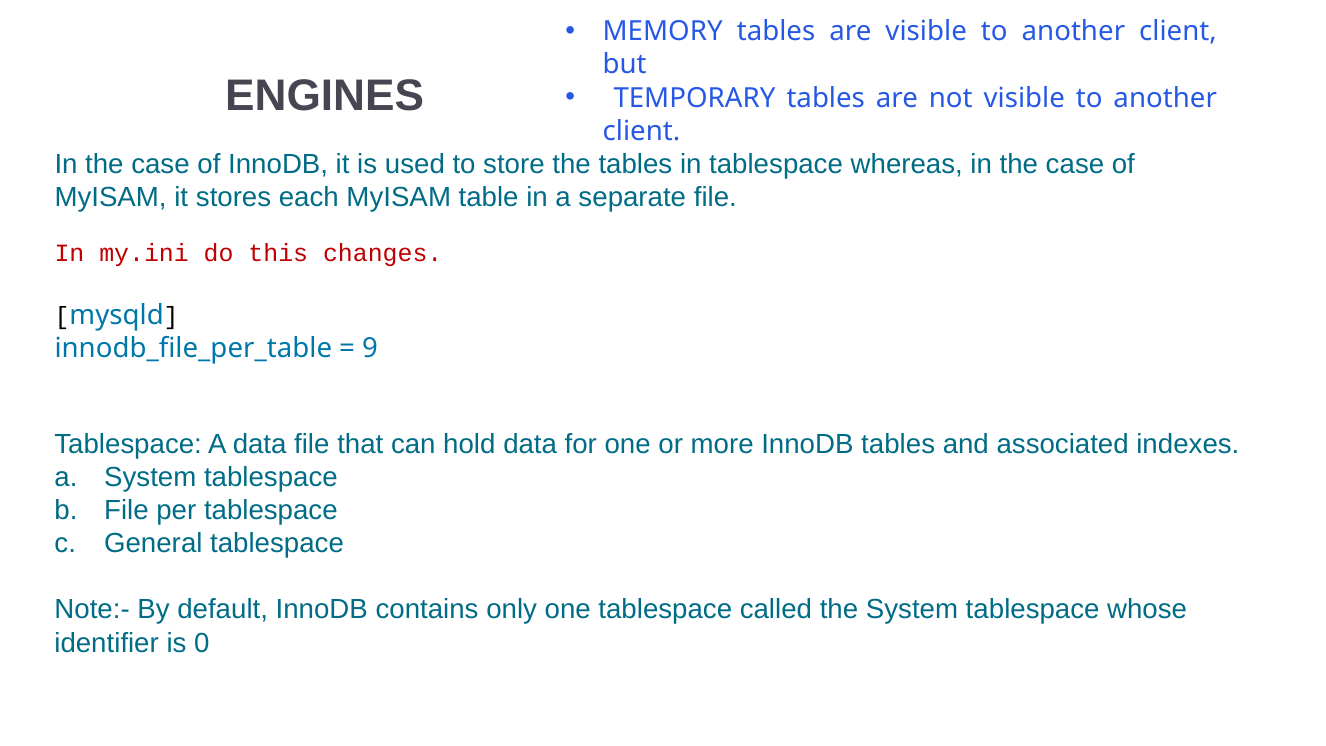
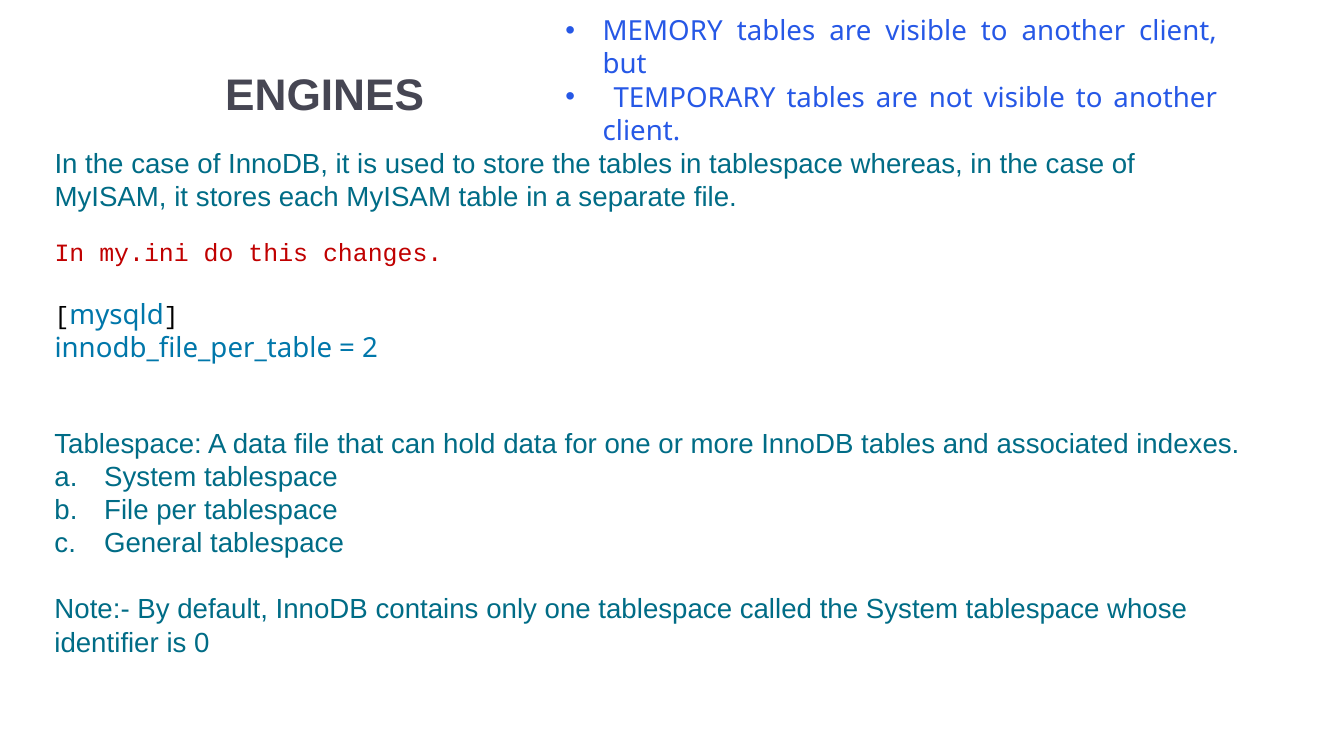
9: 9 -> 2 (370, 348)
